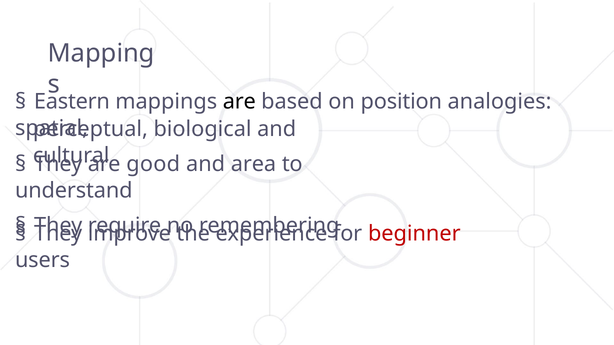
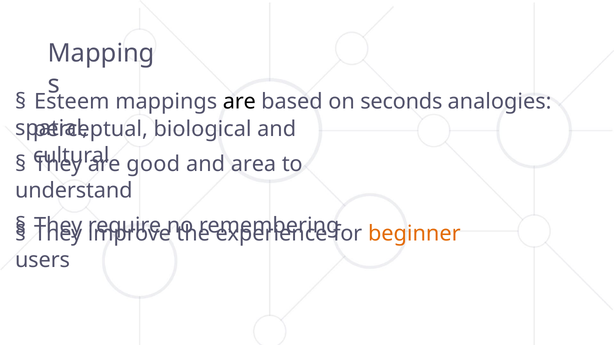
Eastern: Eastern -> Esteem (72, 102)
position: position -> seconds (401, 102)
beginner colour: red -> orange (414, 234)
